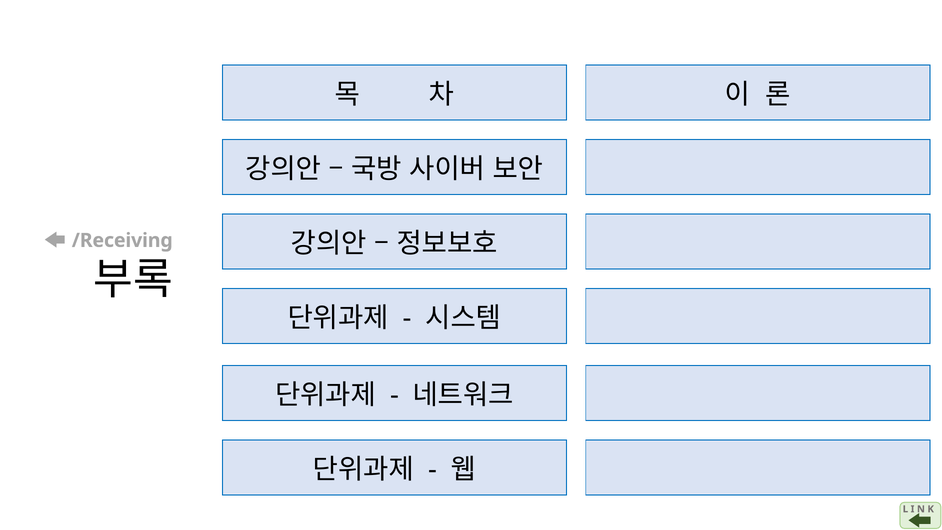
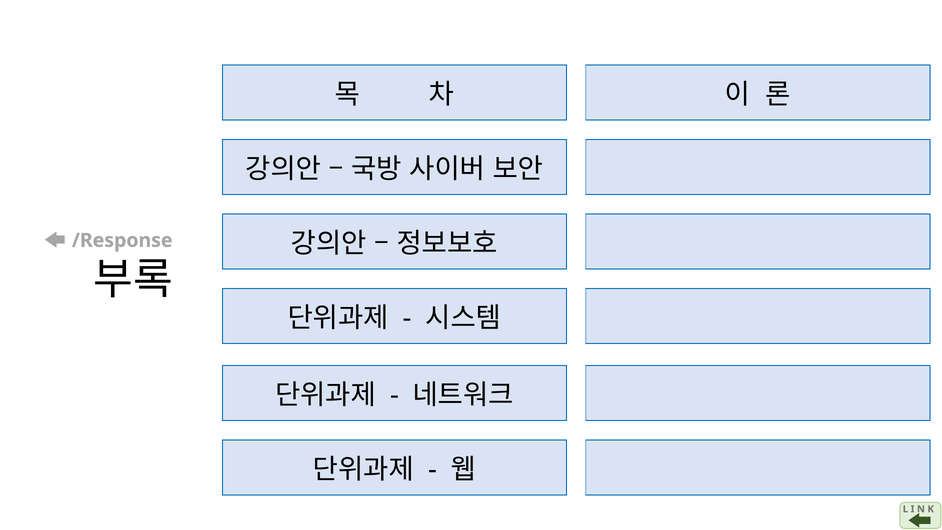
/Receiving: /Receiving -> /Response (122, 240)
